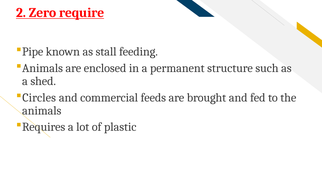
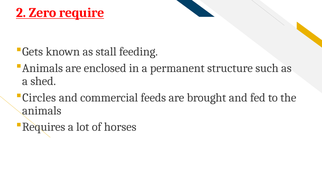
Pipe: Pipe -> Gets (33, 52)
plastic: plastic -> horses (120, 127)
